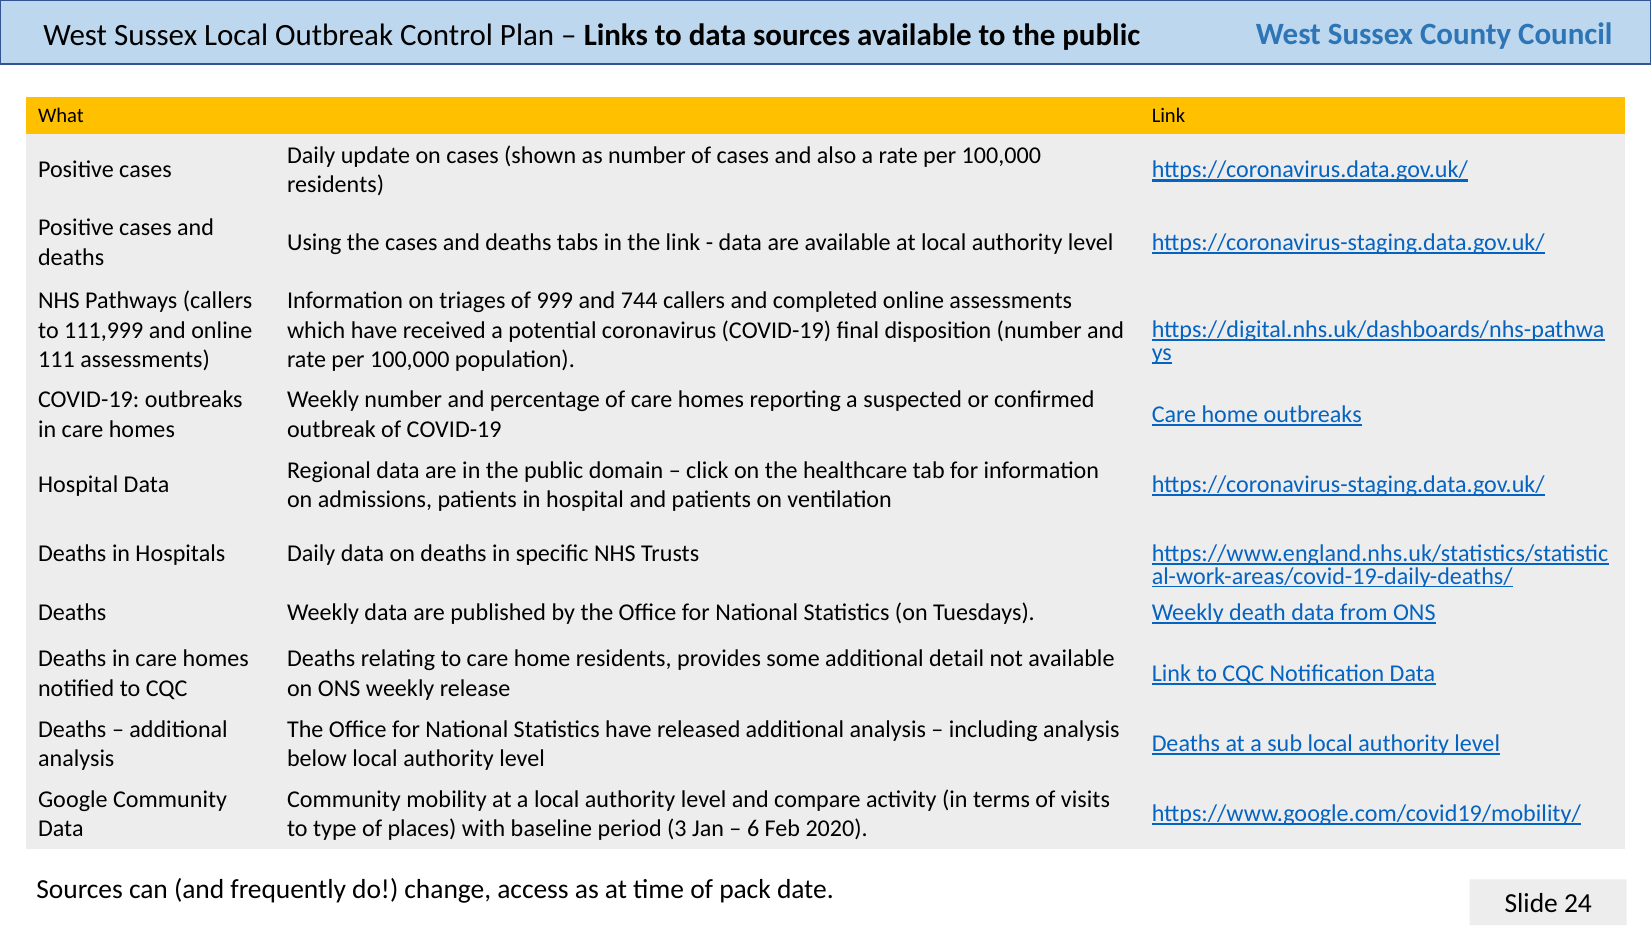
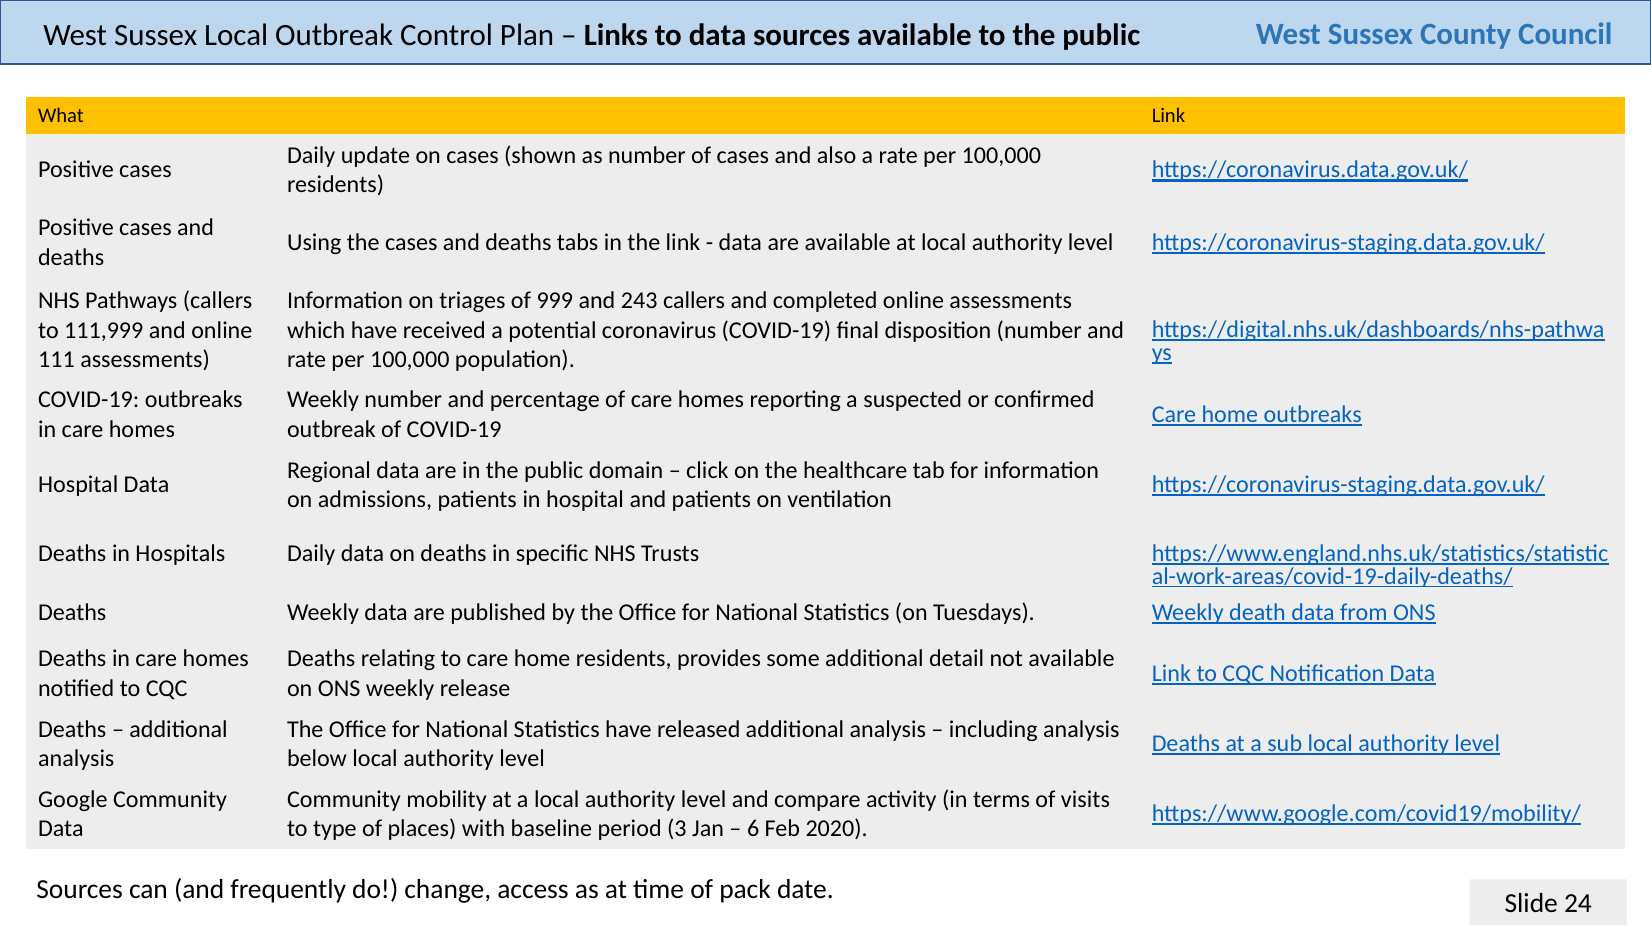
744: 744 -> 243 (639, 301)
